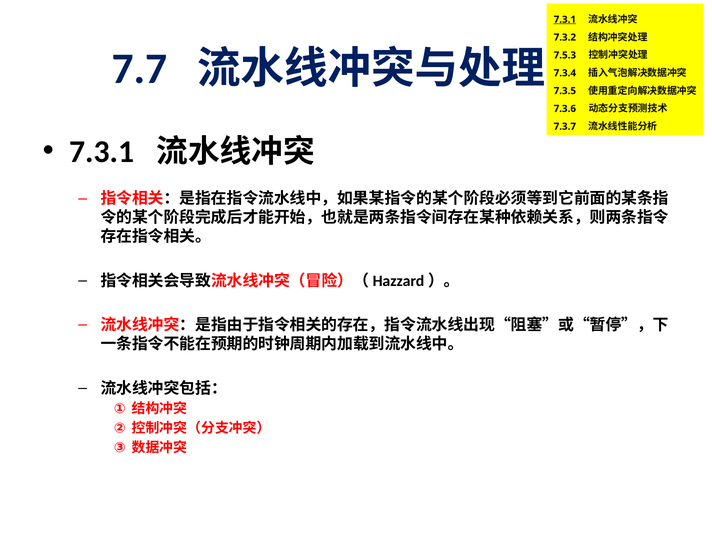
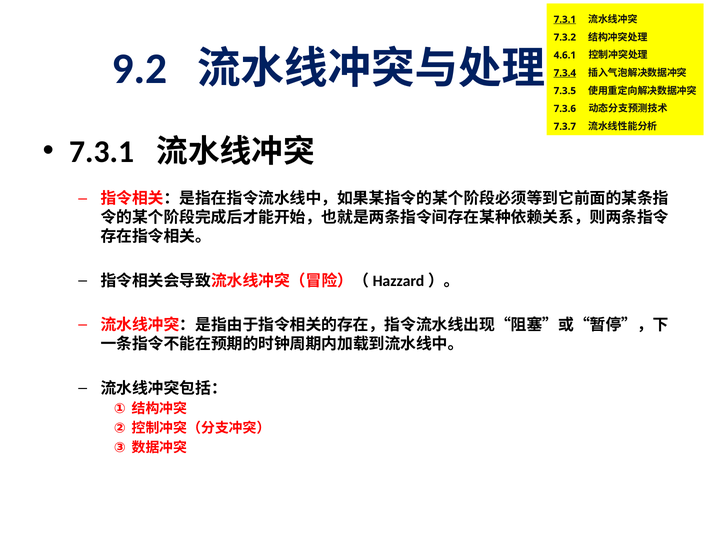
7.7: 7.7 -> 9.2 (139, 69)
7.5.3: 7.5.3 -> 4.6.1 (565, 55)
7.3.4 underline: none -> present (565, 73)
